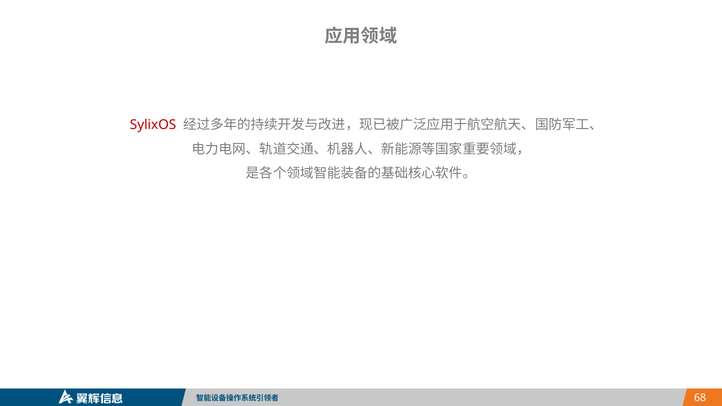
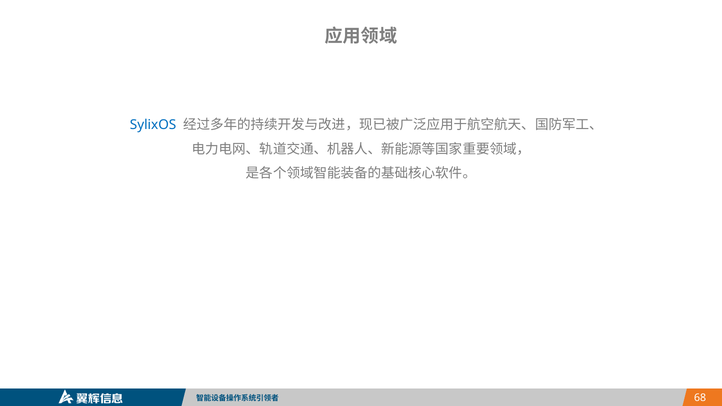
SylixOS colour: red -> blue (153, 125)
